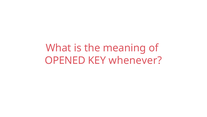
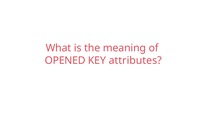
whenever: whenever -> attributes (135, 60)
